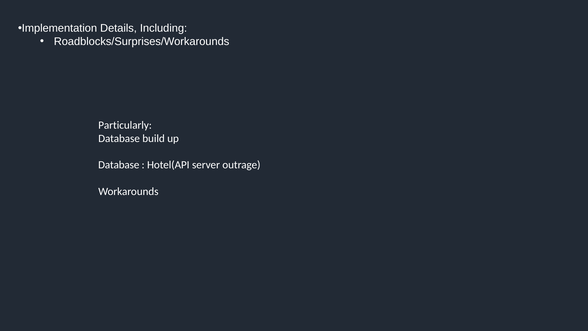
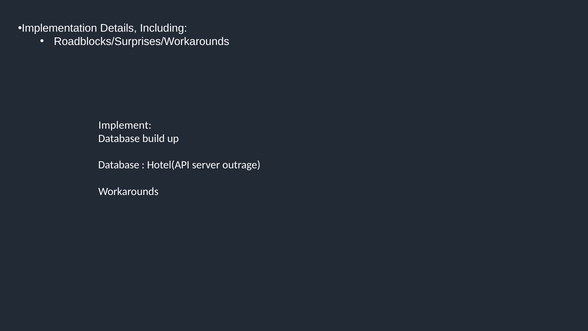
Particularly: Particularly -> Implement (125, 125)
